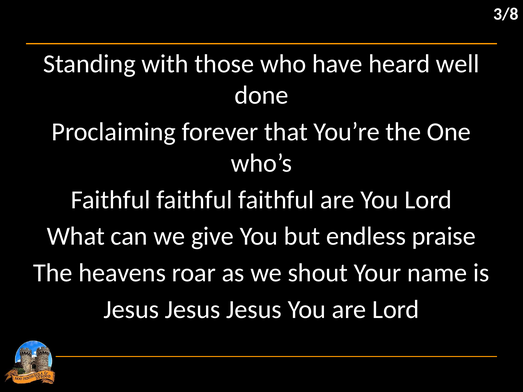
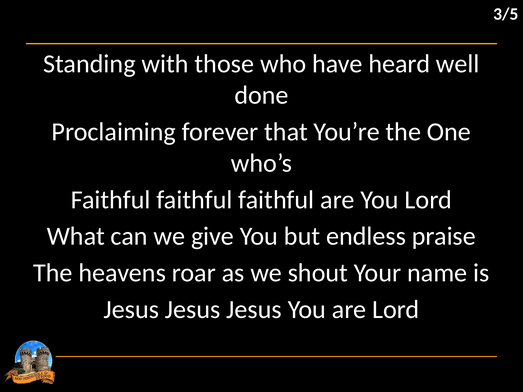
3/8: 3/8 -> 3/5 (506, 14)
